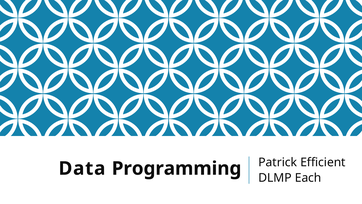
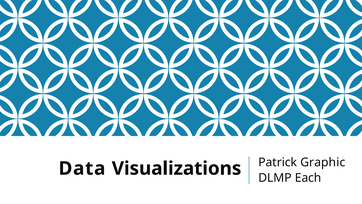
Efficient: Efficient -> Graphic (323, 162)
Programming: Programming -> Visualizations (177, 168)
